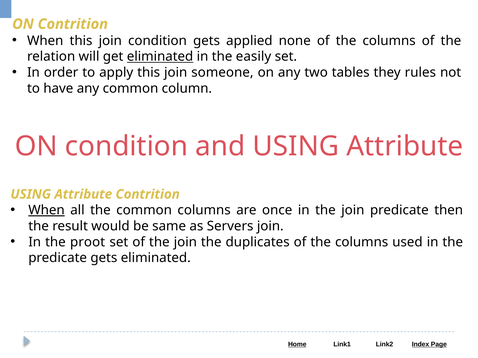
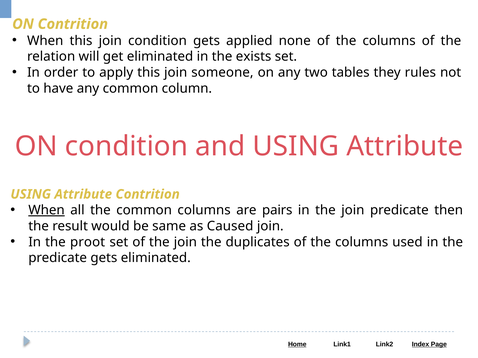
eliminated underline: present -> none (160, 57)
easily: easily -> exists (254, 57)
once: once -> pairs (277, 210)
Servers: Servers -> Caused (230, 226)
